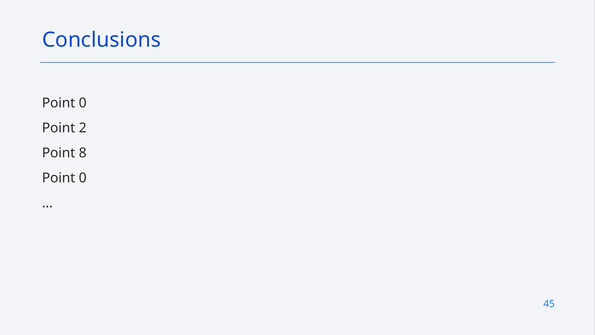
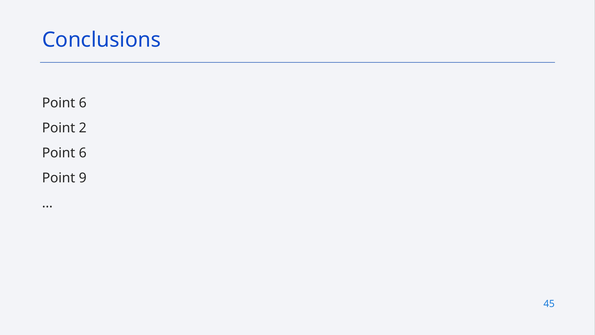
0: 0 -> 6 (83, 103)
8: 8 -> 6 (83, 153)
0: 0 -> 9 (83, 178)
